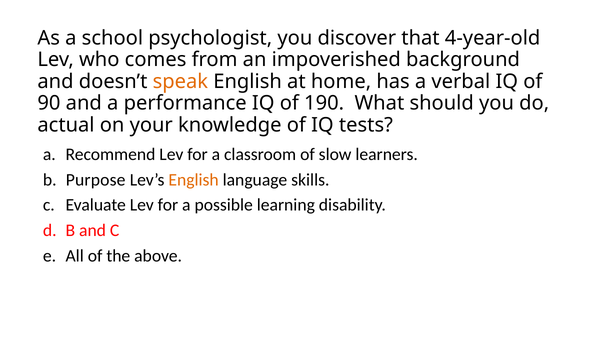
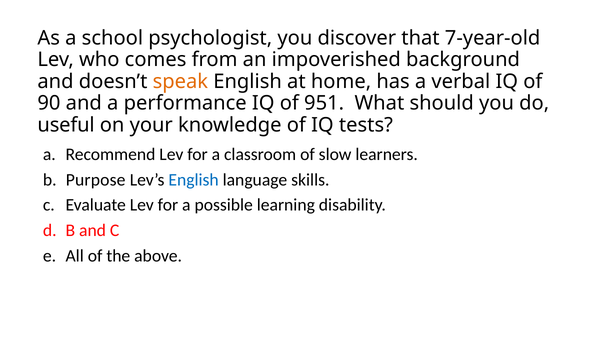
4-year-old: 4-year-old -> 7-year-old (493, 38)
190: 190 -> 951 (324, 103)
actual: actual -> useful (66, 125)
English colour: orange -> blue (194, 180)
